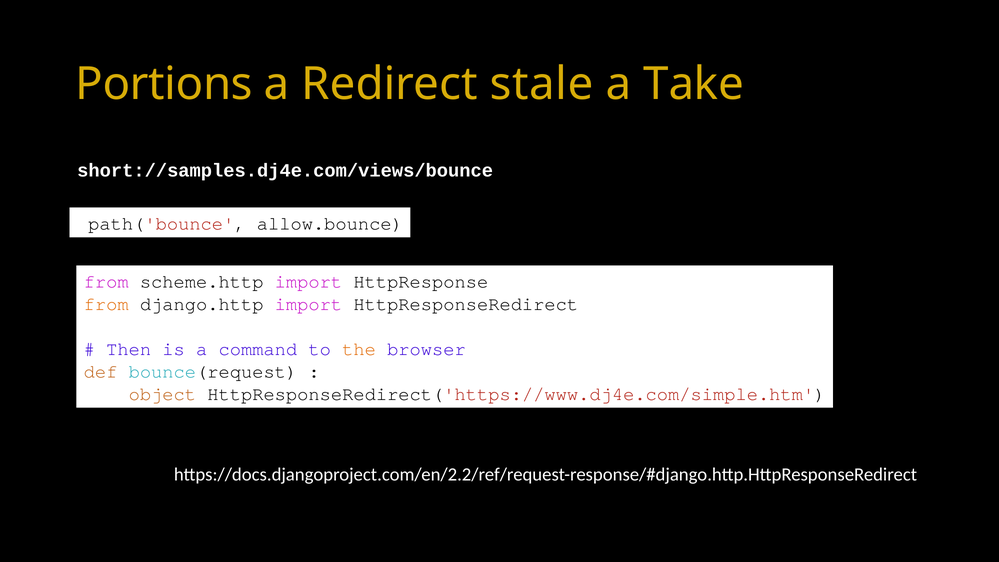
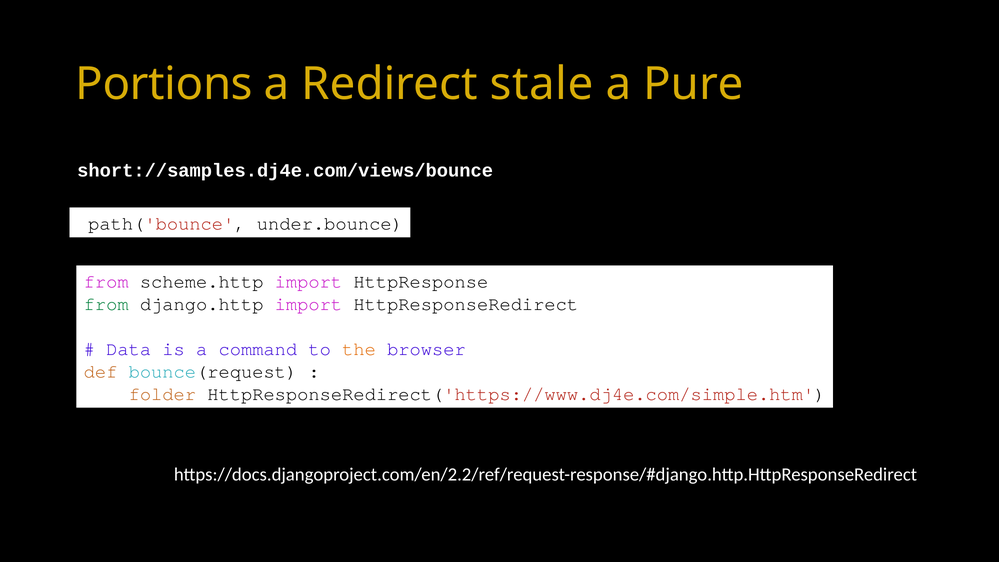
Take: Take -> Pure (694, 84)
allow.bounce: allow.bounce -> under.bounce (330, 224)
from colour: orange -> green (106, 304)
Then: Then -> Data (129, 349)
object: object -> folder (162, 394)
